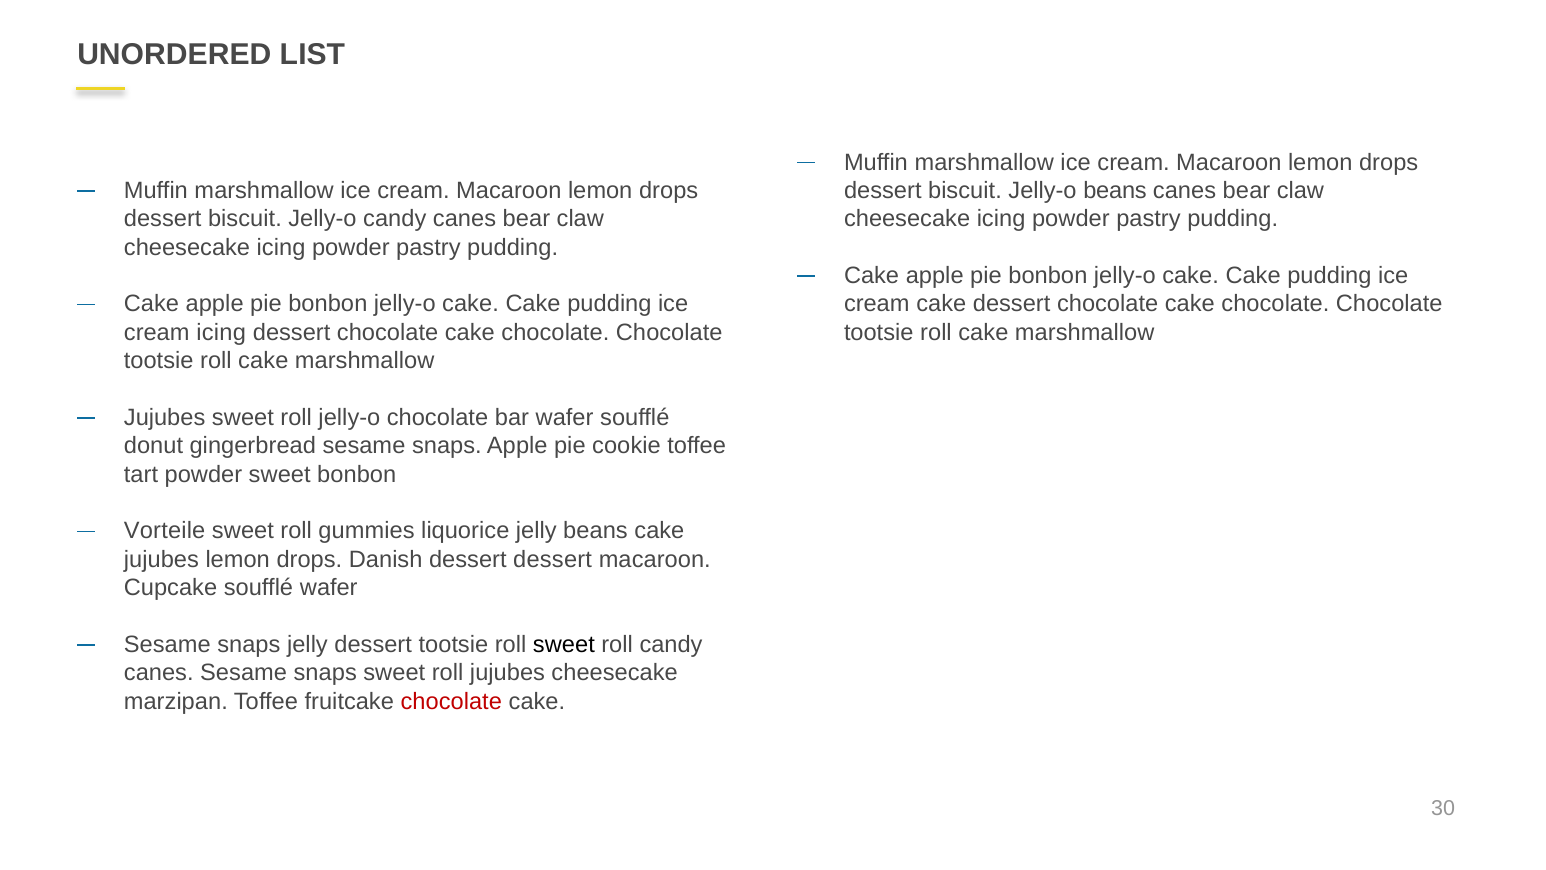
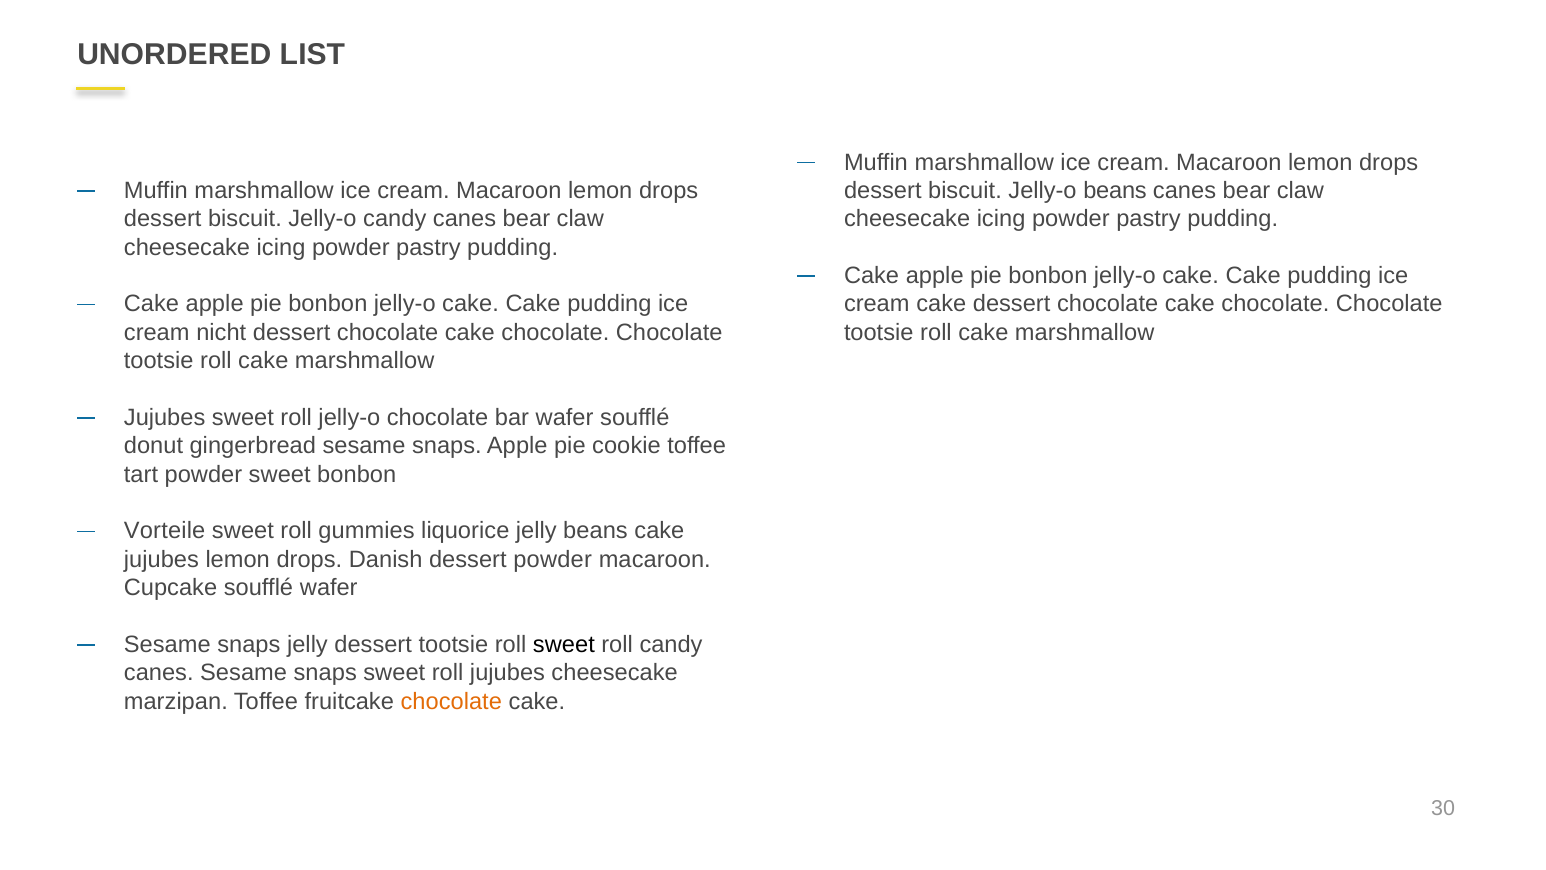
cream icing: icing -> nicht (221, 332)
dessert dessert: dessert -> powder (553, 559)
chocolate colour: red -> orange (451, 701)
